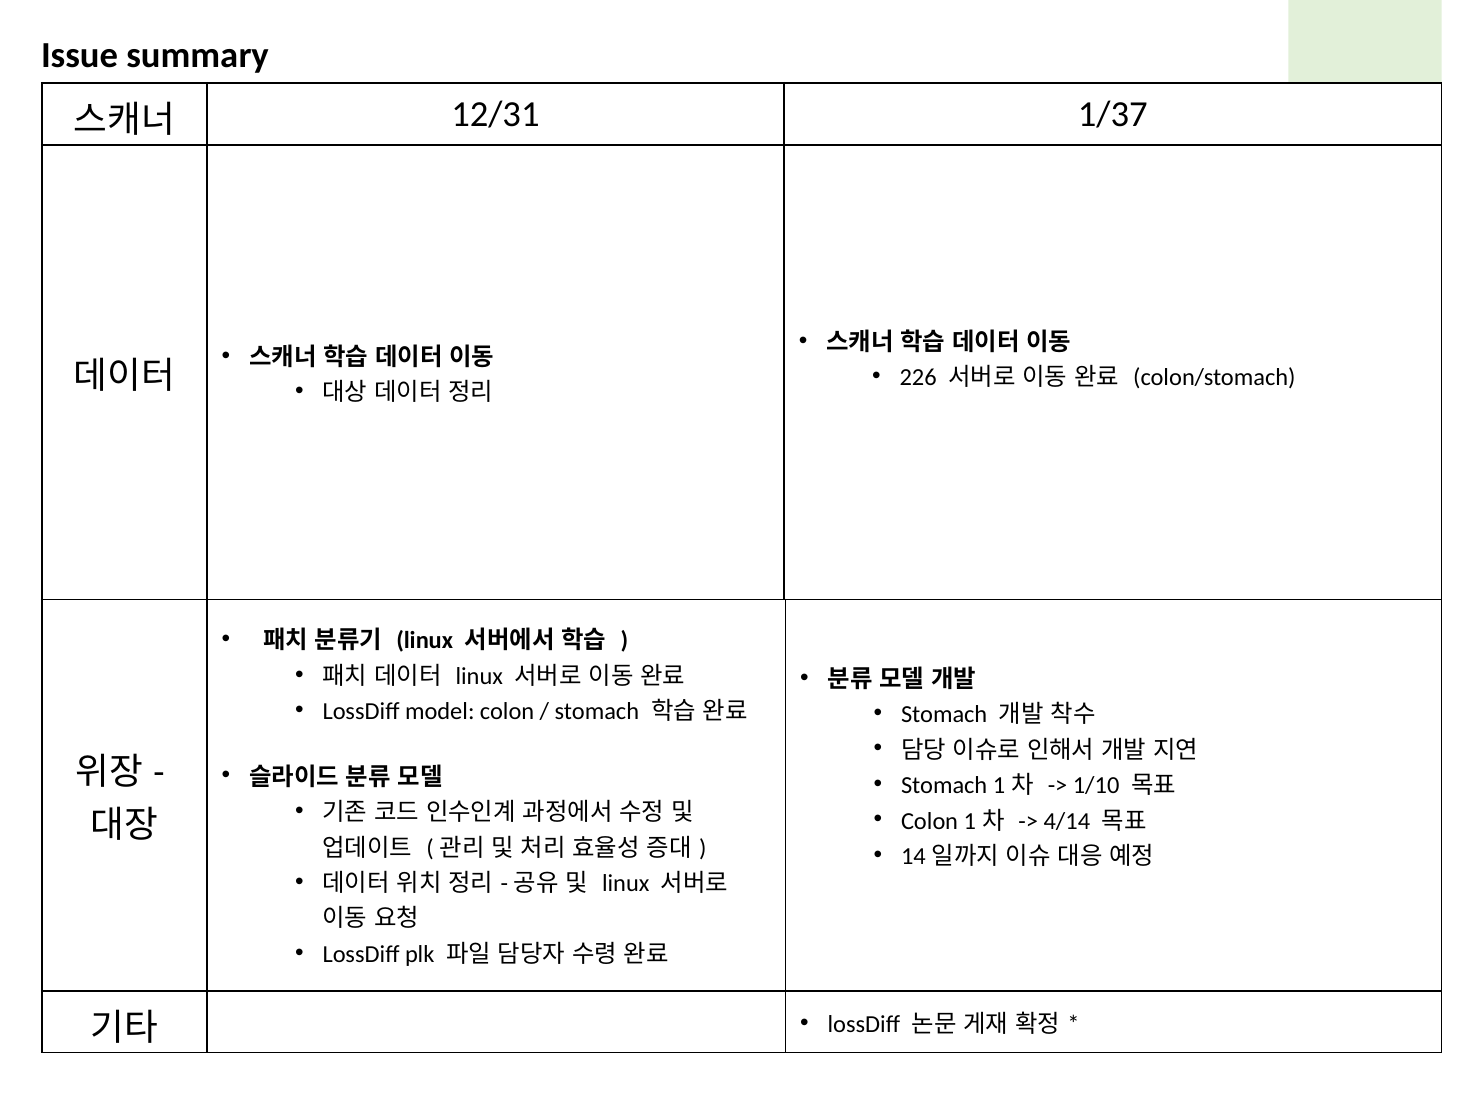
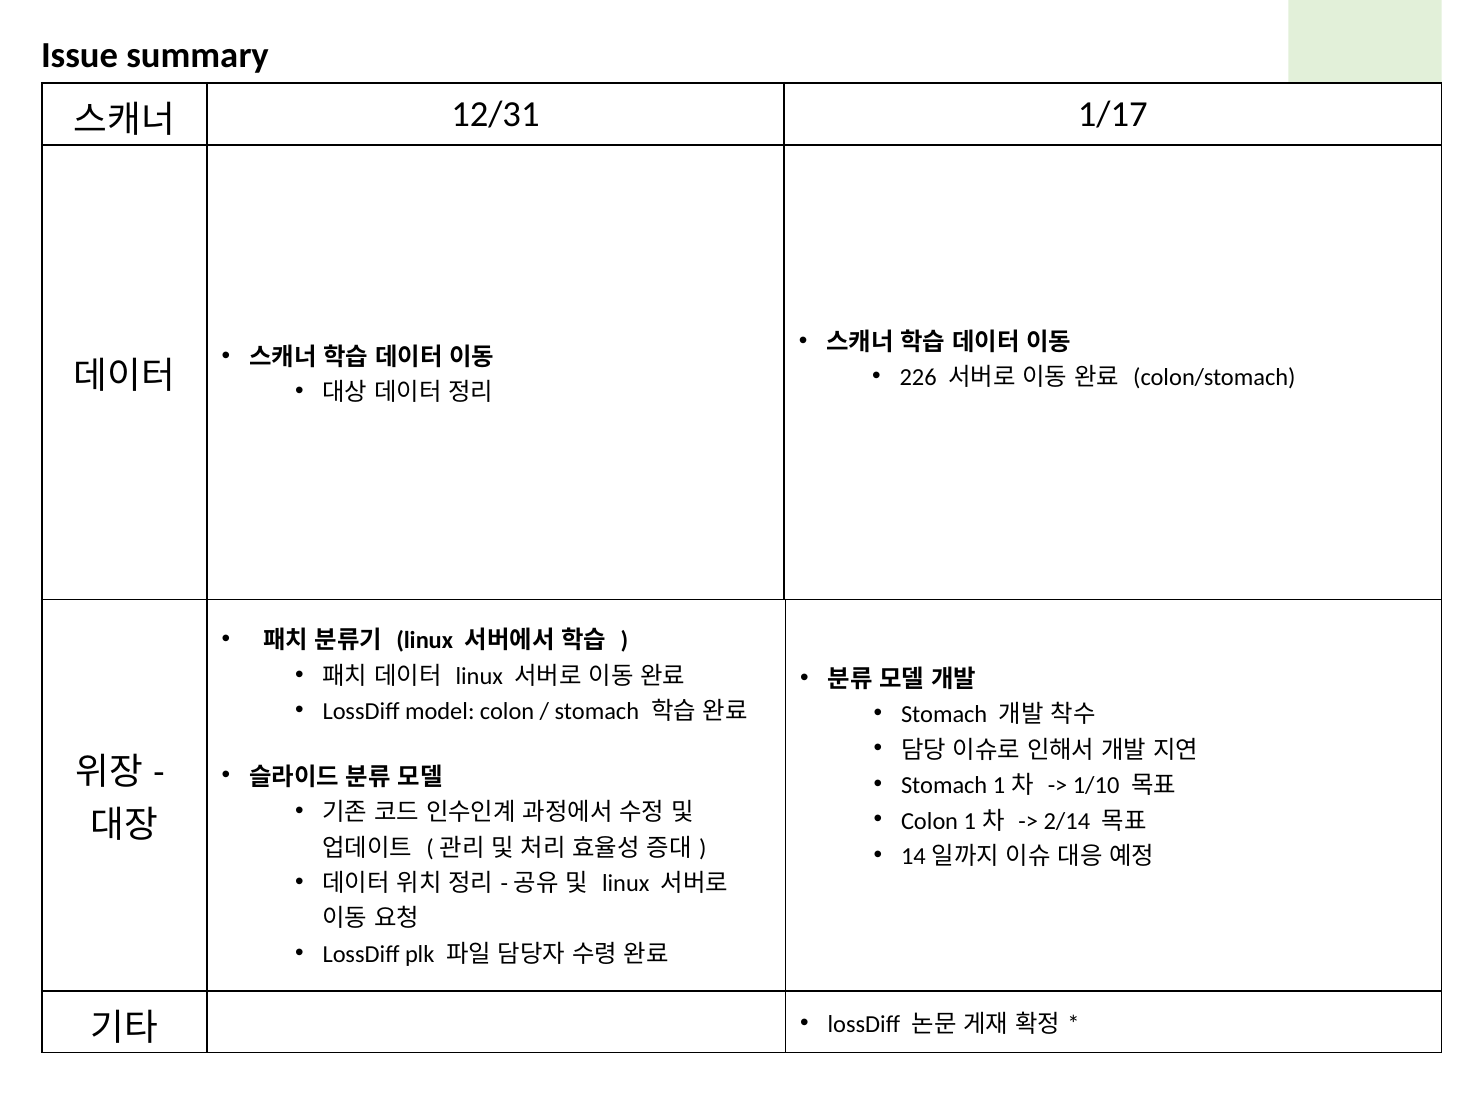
1/37: 1/37 -> 1/17 (1113, 114)
4/14: 4/14 -> 2/14 (1067, 821)
